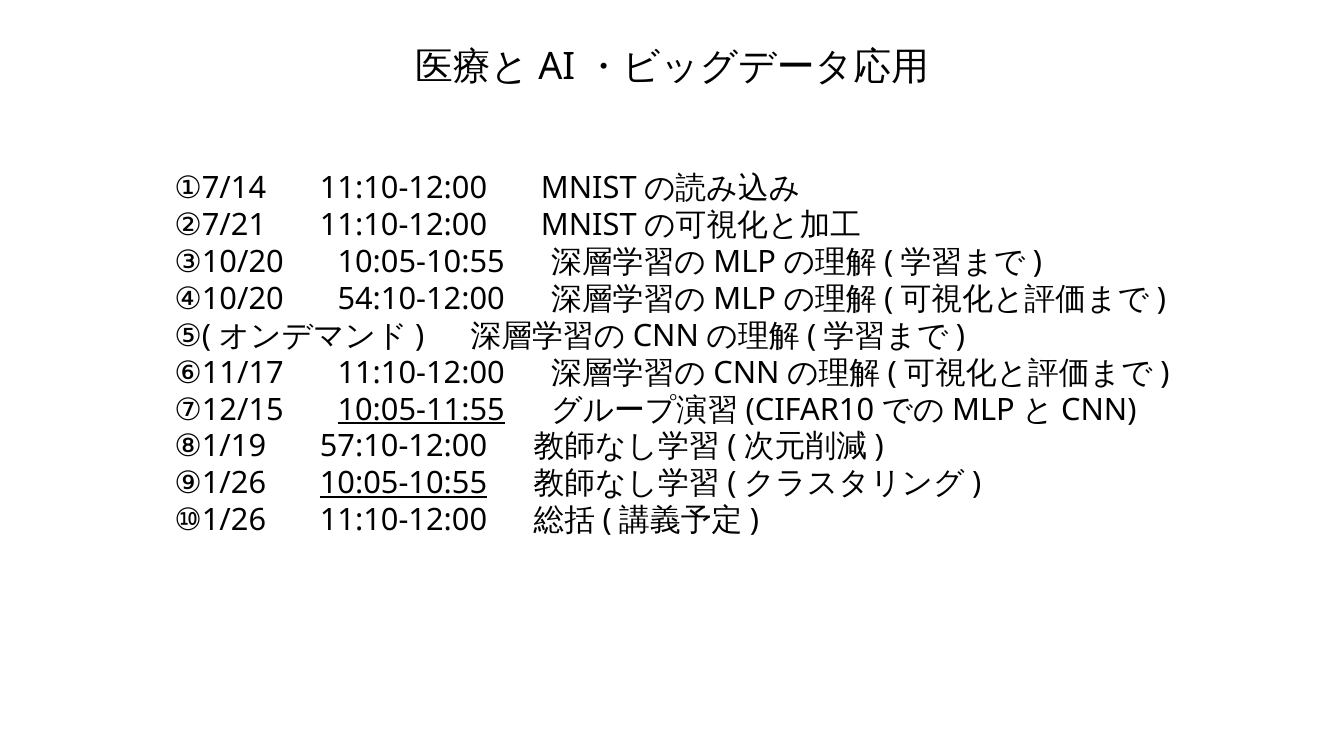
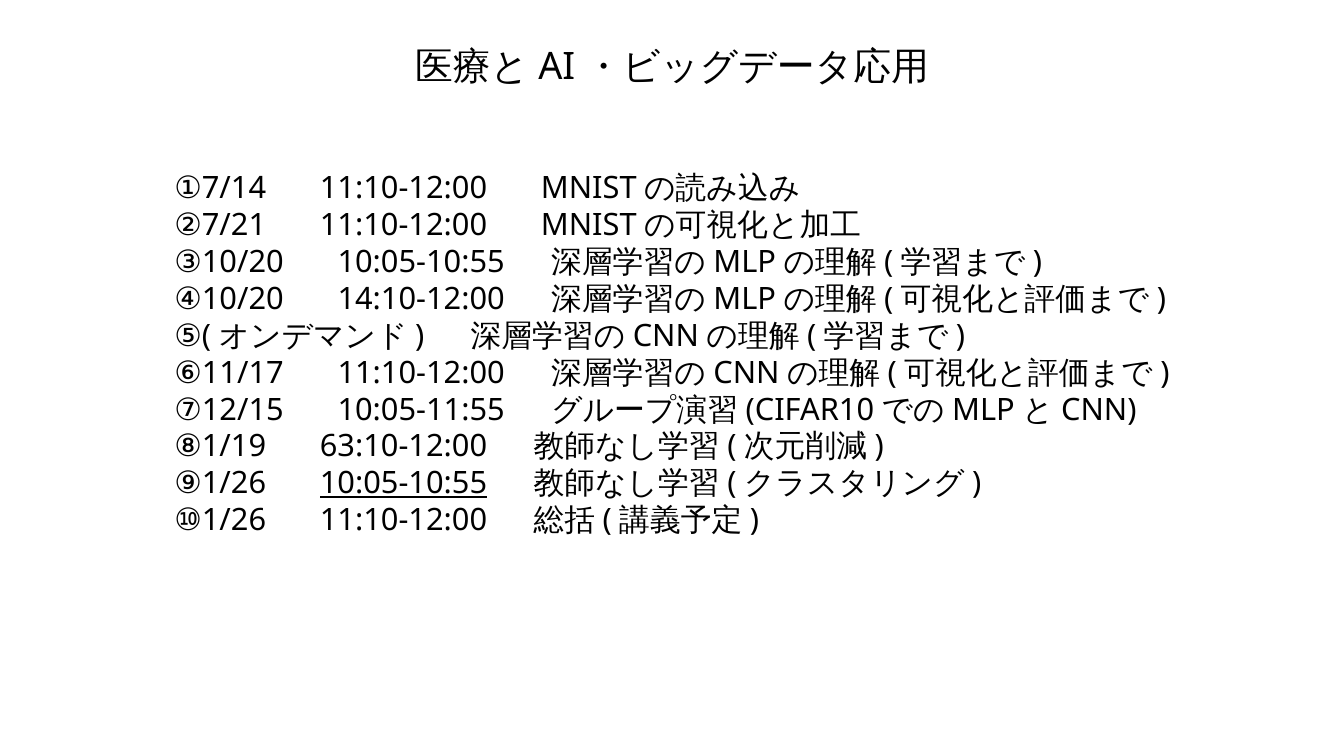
54:10-12:00: 54:10-12:00 -> 14:10-12:00 (421, 299)
10:05-11:55 underline: present -> none (421, 410)
57:10-12:00: 57:10-12:00 -> 63:10-12:00 (403, 447)
